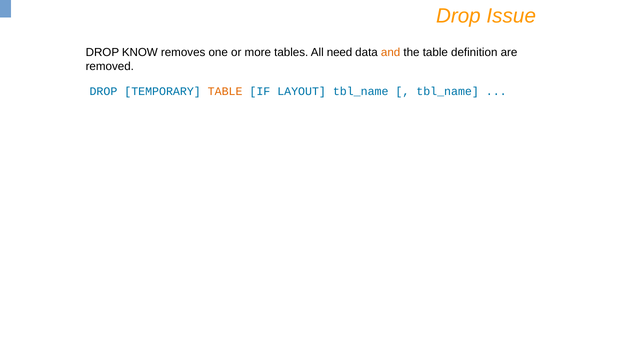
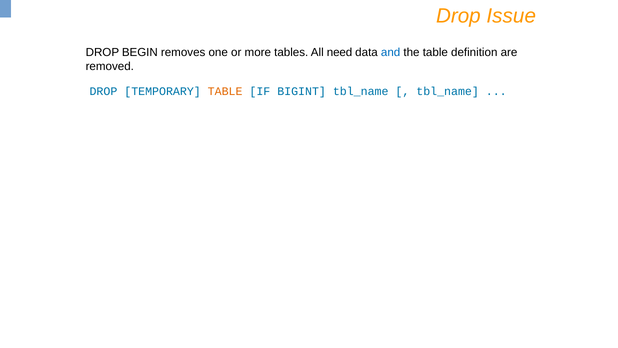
KNOW: KNOW -> BEGIN (140, 53)
and colour: orange -> blue (391, 53)
LAYOUT: LAYOUT -> BIGINT (302, 91)
